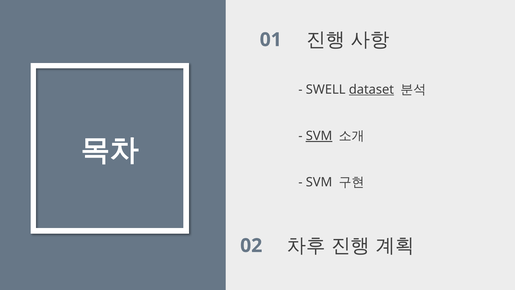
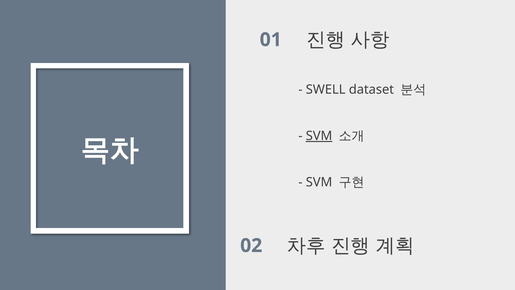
dataset underline: present -> none (371, 89)
